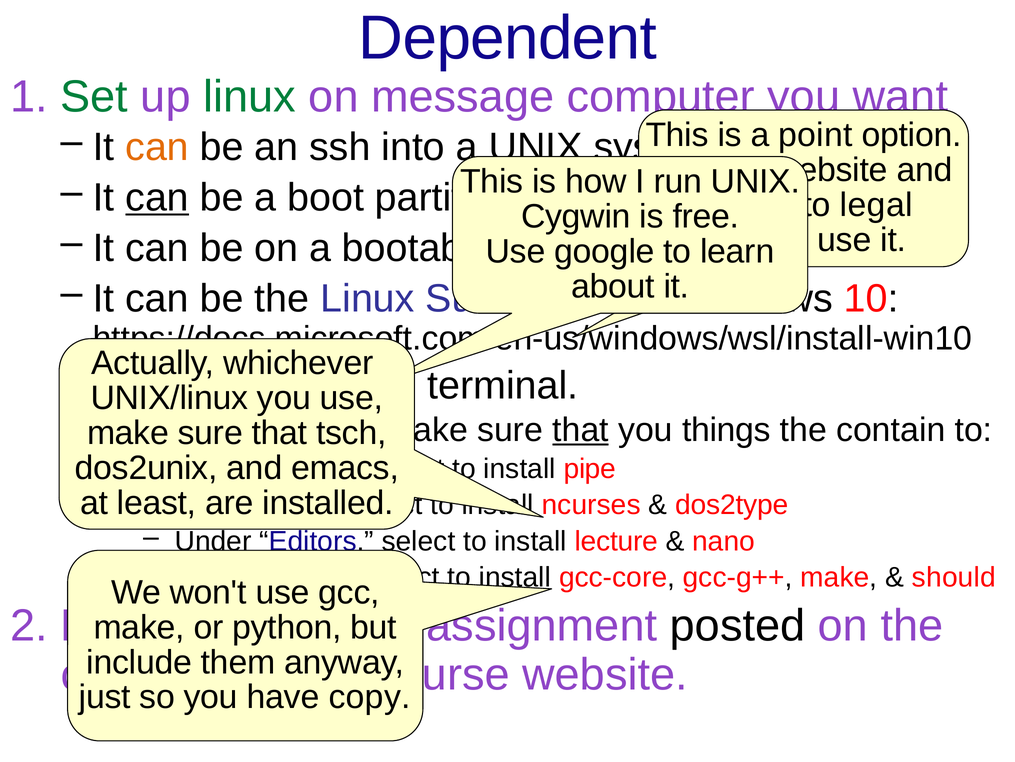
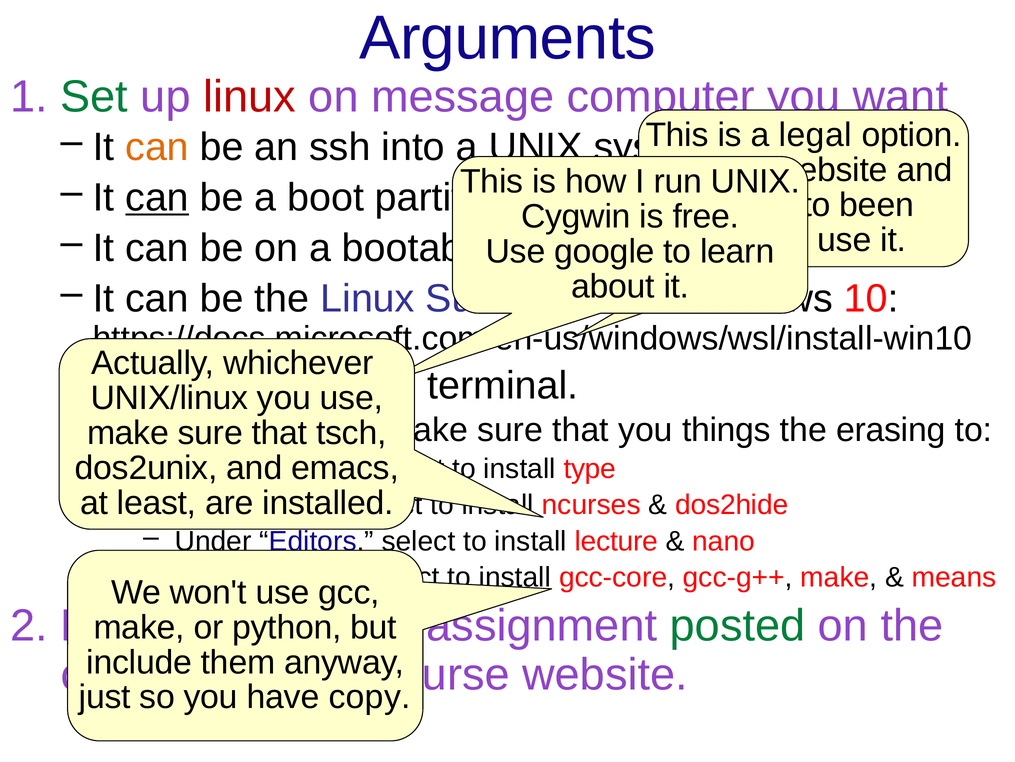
Dependent: Dependent -> Arguments (508, 38)
linux colour: green -> red (250, 97)
point: point -> legal (815, 135)
legal: legal -> been (877, 205)
that underline: present -> none (581, 429)
contain: contain -> erasing (891, 429)
pipe: pipe -> type (590, 469)
dos2type: dos2type -> dos2hide (732, 505)
should: should -> means (954, 577)
posted colour: black -> green (738, 625)
